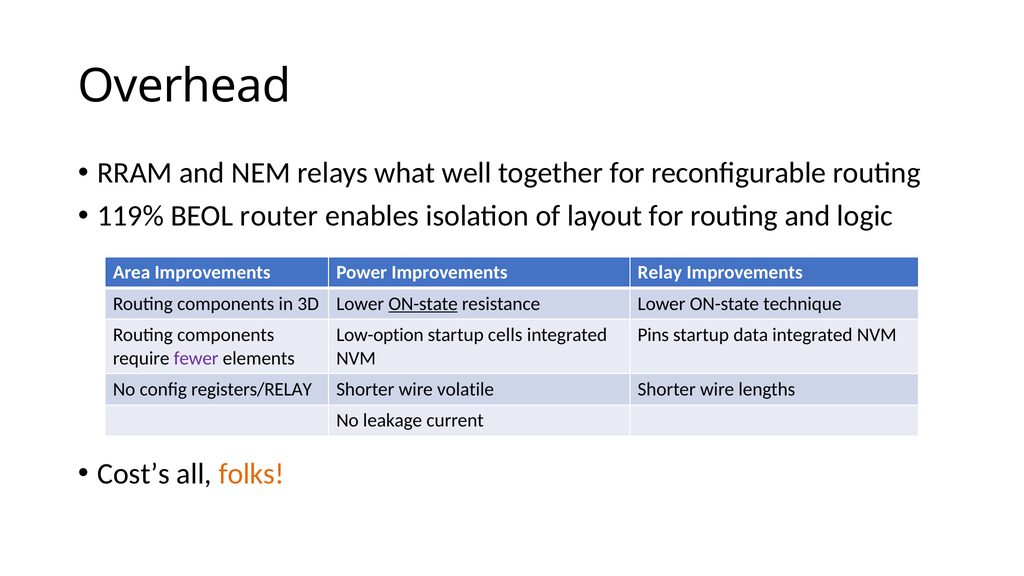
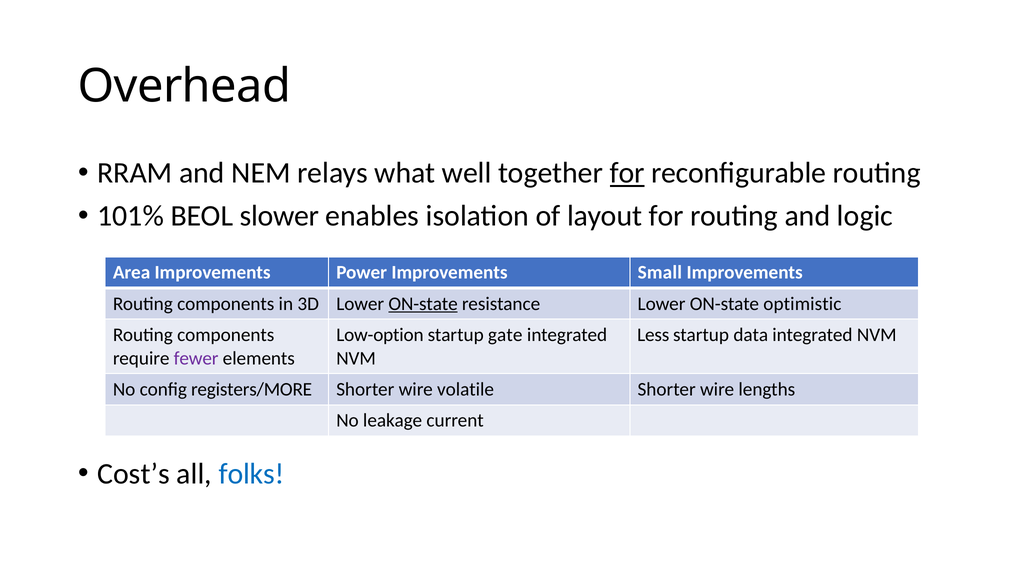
for underline: none -> present (627, 173)
119%: 119% -> 101% (131, 216)
router: router -> slower (279, 216)
Relay: Relay -> Small (660, 273)
technique: technique -> optimistic (802, 304)
cells: cells -> gate (505, 335)
Pins: Pins -> Less (653, 335)
registers/RELAY: registers/RELAY -> registers/MORE (252, 389)
folks colour: orange -> blue (251, 474)
